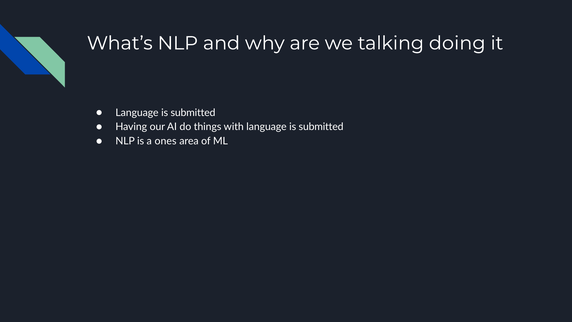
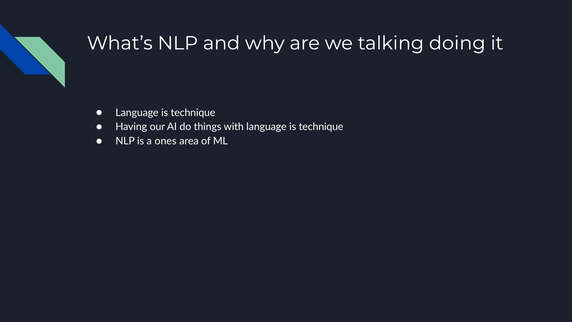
submitted: submitted -> technique (193, 113)
with language is submitted: submitted -> technique (321, 127)
